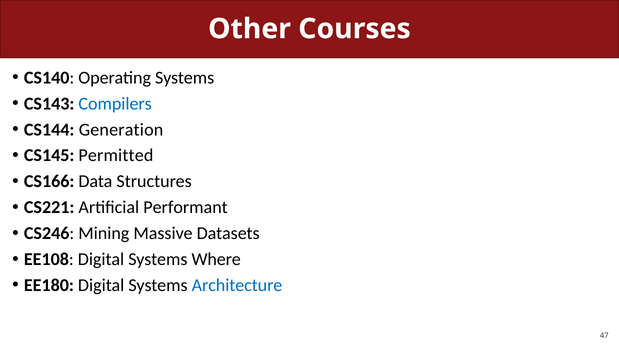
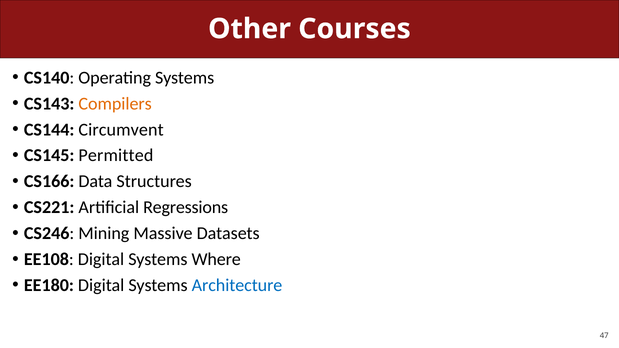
Compilers colour: blue -> orange (115, 104)
Generation: Generation -> Circumvent (121, 130)
Performant: Performant -> Regressions (186, 208)
